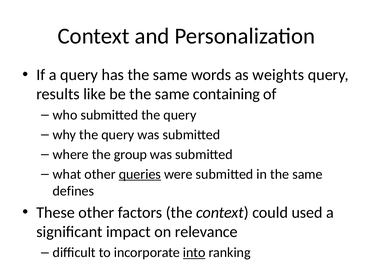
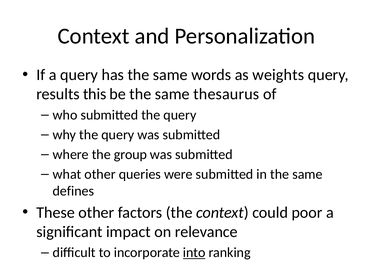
like: like -> this (95, 94)
containing: containing -> thesaurus (226, 94)
queries underline: present -> none (140, 174)
used: used -> poor (307, 212)
